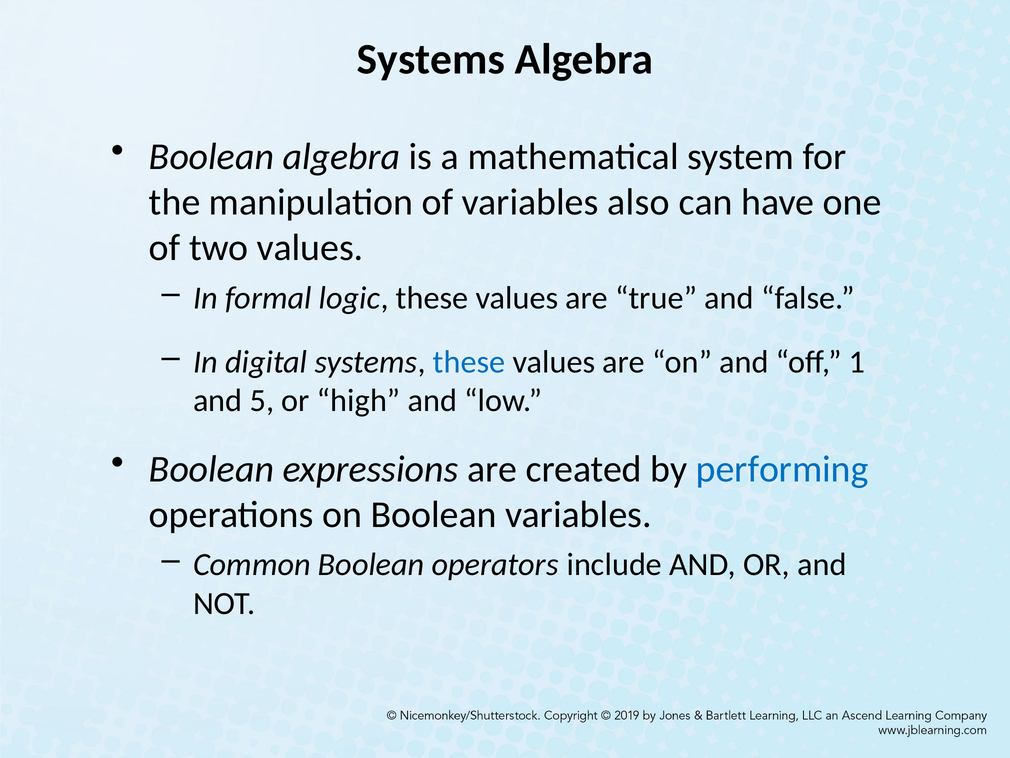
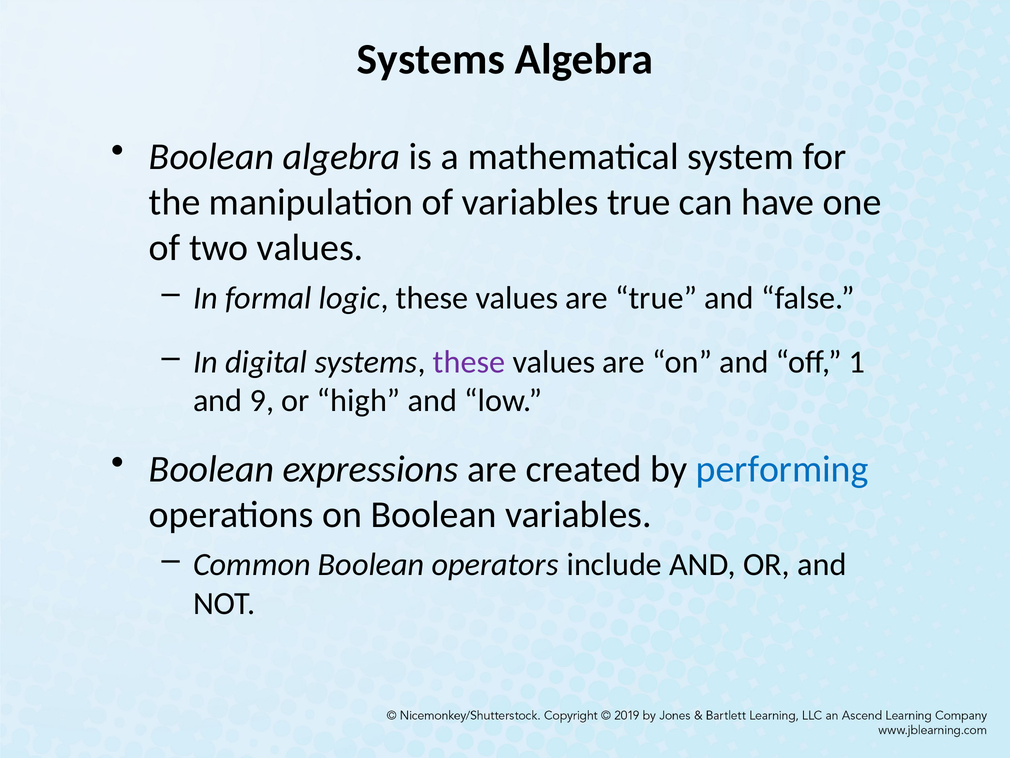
variables also: also -> true (639, 202)
these colour: blue -> purple (469, 362)
5: 5 -> 9 (262, 400)
